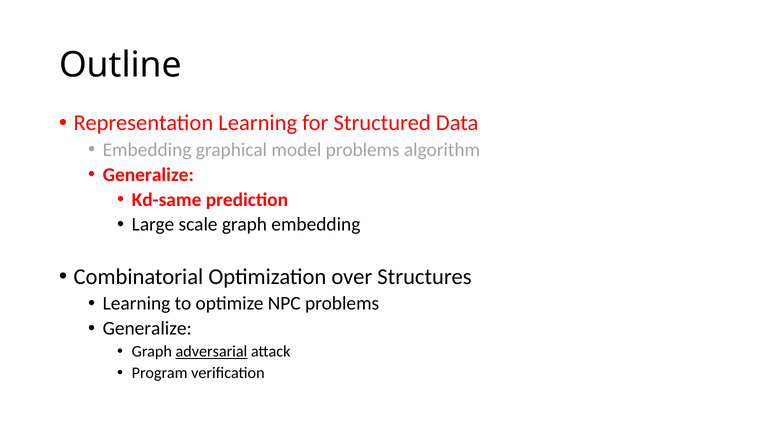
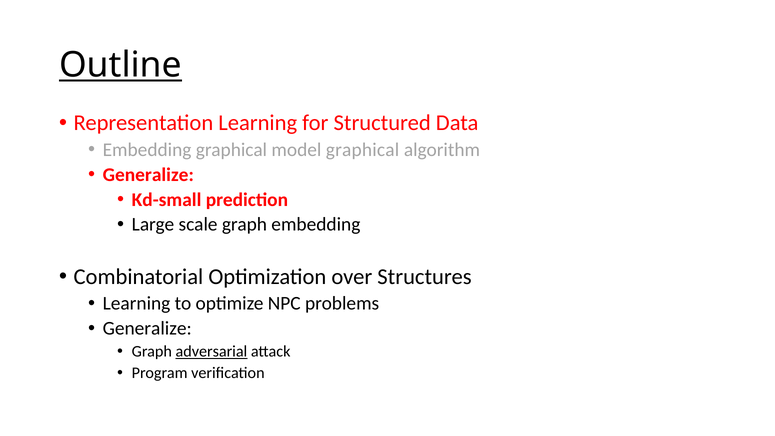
Outline underline: none -> present (120, 65)
model problems: problems -> graphical (363, 150)
Kd-same: Kd-same -> Kd-small (167, 200)
